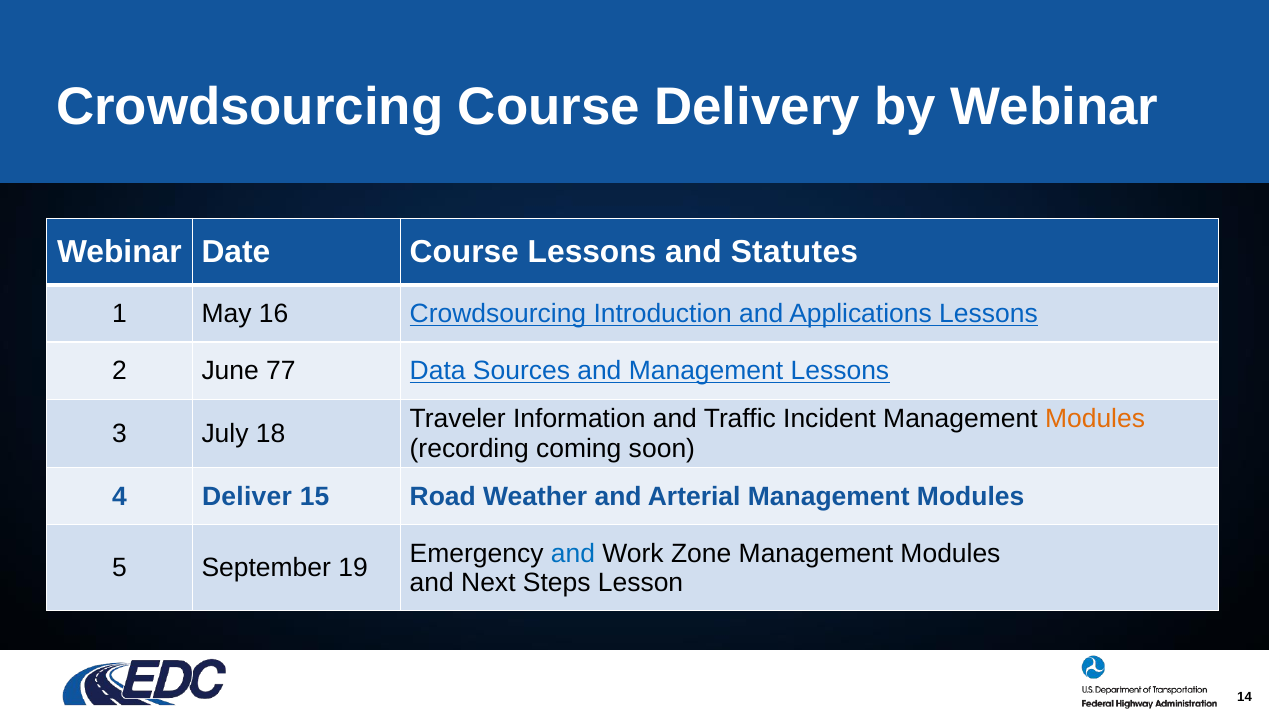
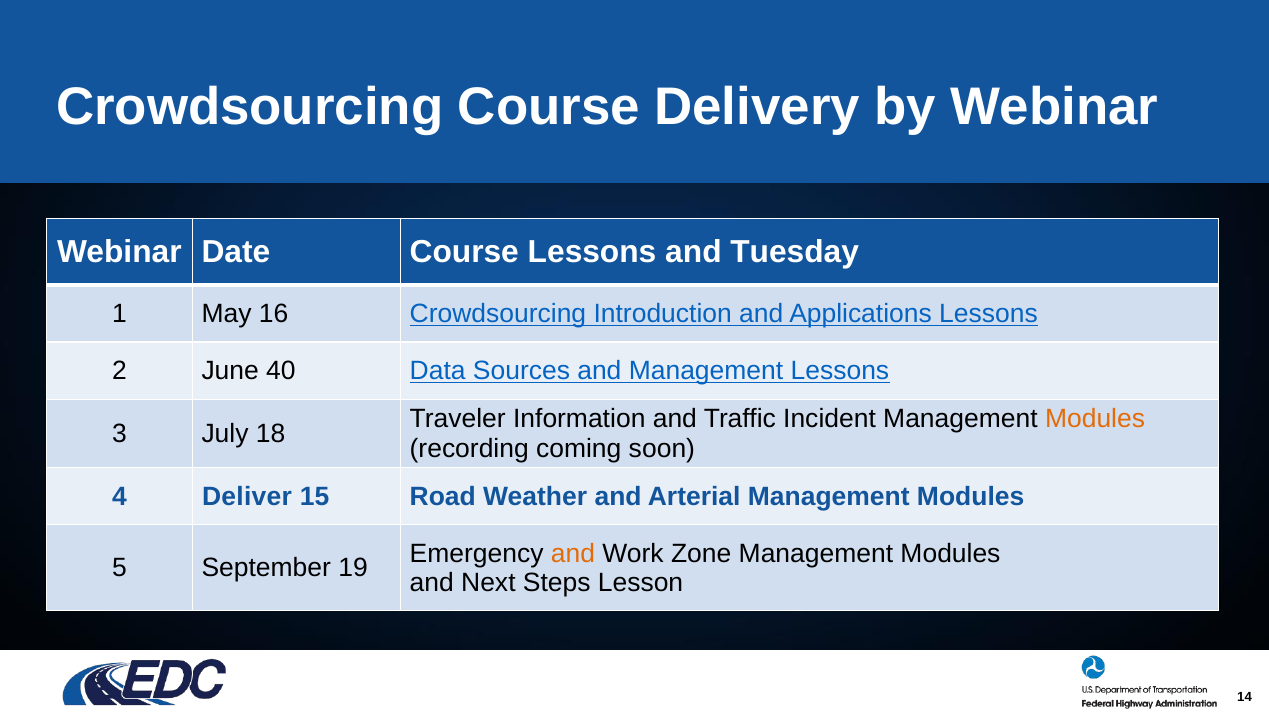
Statutes: Statutes -> Tuesday (795, 252)
77: 77 -> 40 (281, 371)
and colour: blue -> orange (573, 553)
